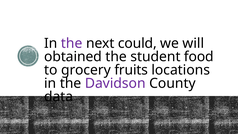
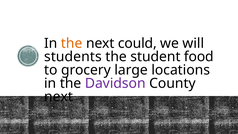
the colour: purple -> orange (72, 43)
obtained: obtained -> students (73, 57)
fruits: fruits -> large (131, 70)
data: data -> next (59, 97)
